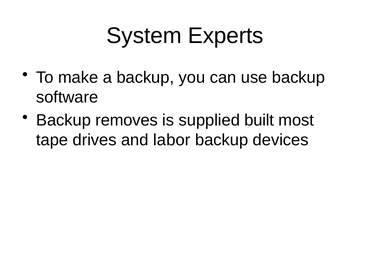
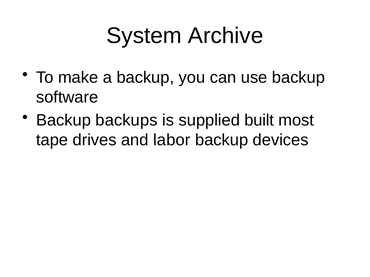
Experts: Experts -> Archive (226, 36)
removes: removes -> backups (127, 120)
